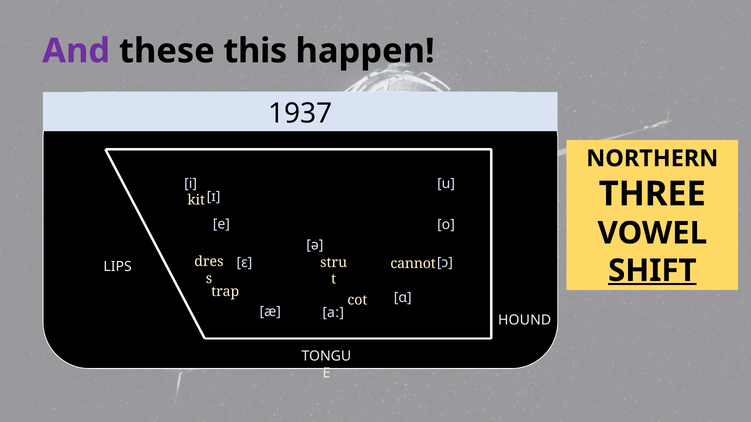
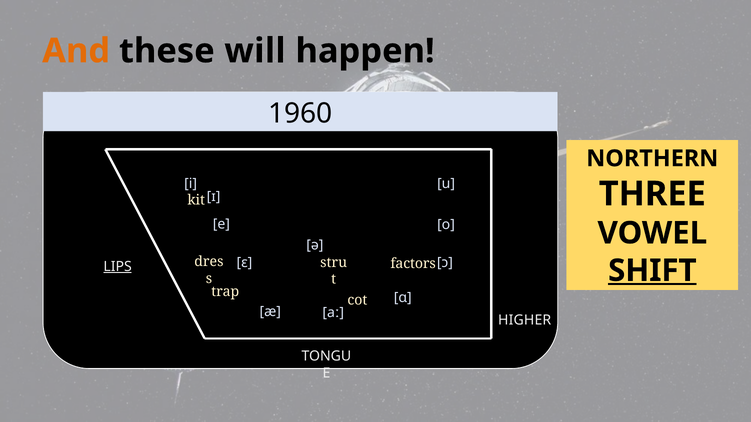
And colour: purple -> orange (76, 51)
this: this -> will (255, 51)
1937: 1937 -> 1960 (300, 114)
cannot: cannot -> factors (413, 264)
LIPS underline: none -> present (118, 267)
HOUND: HOUND -> HIGHER (525, 321)
